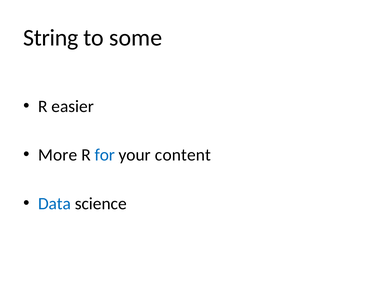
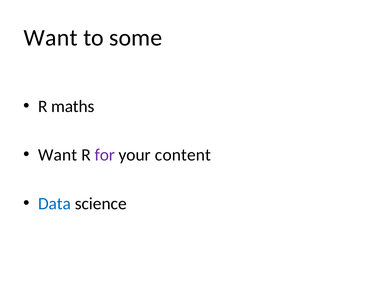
String: String -> Want (51, 38)
easier: easier -> maths (73, 106)
More: More -> Want (58, 155)
for colour: blue -> purple (105, 155)
